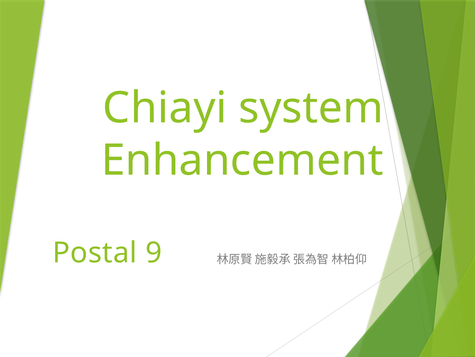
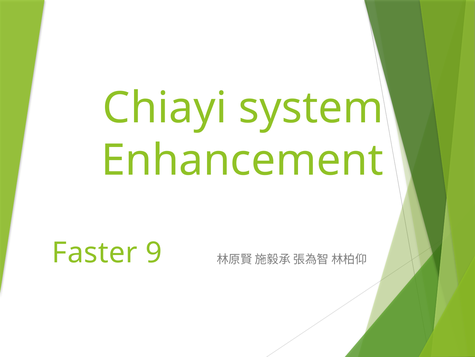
Postal: Postal -> Faster (95, 252)
